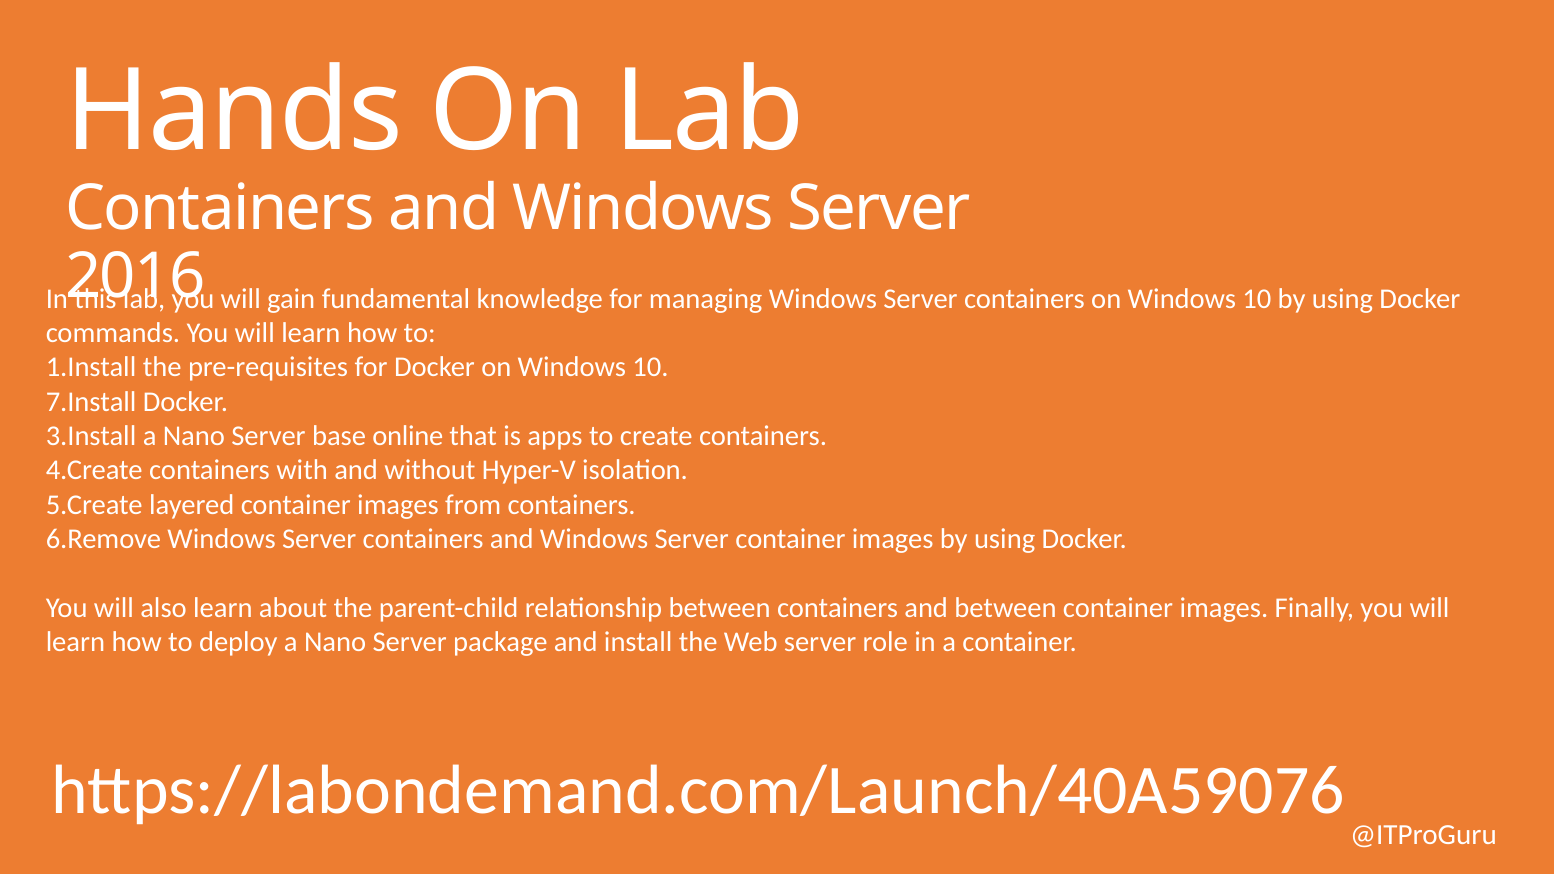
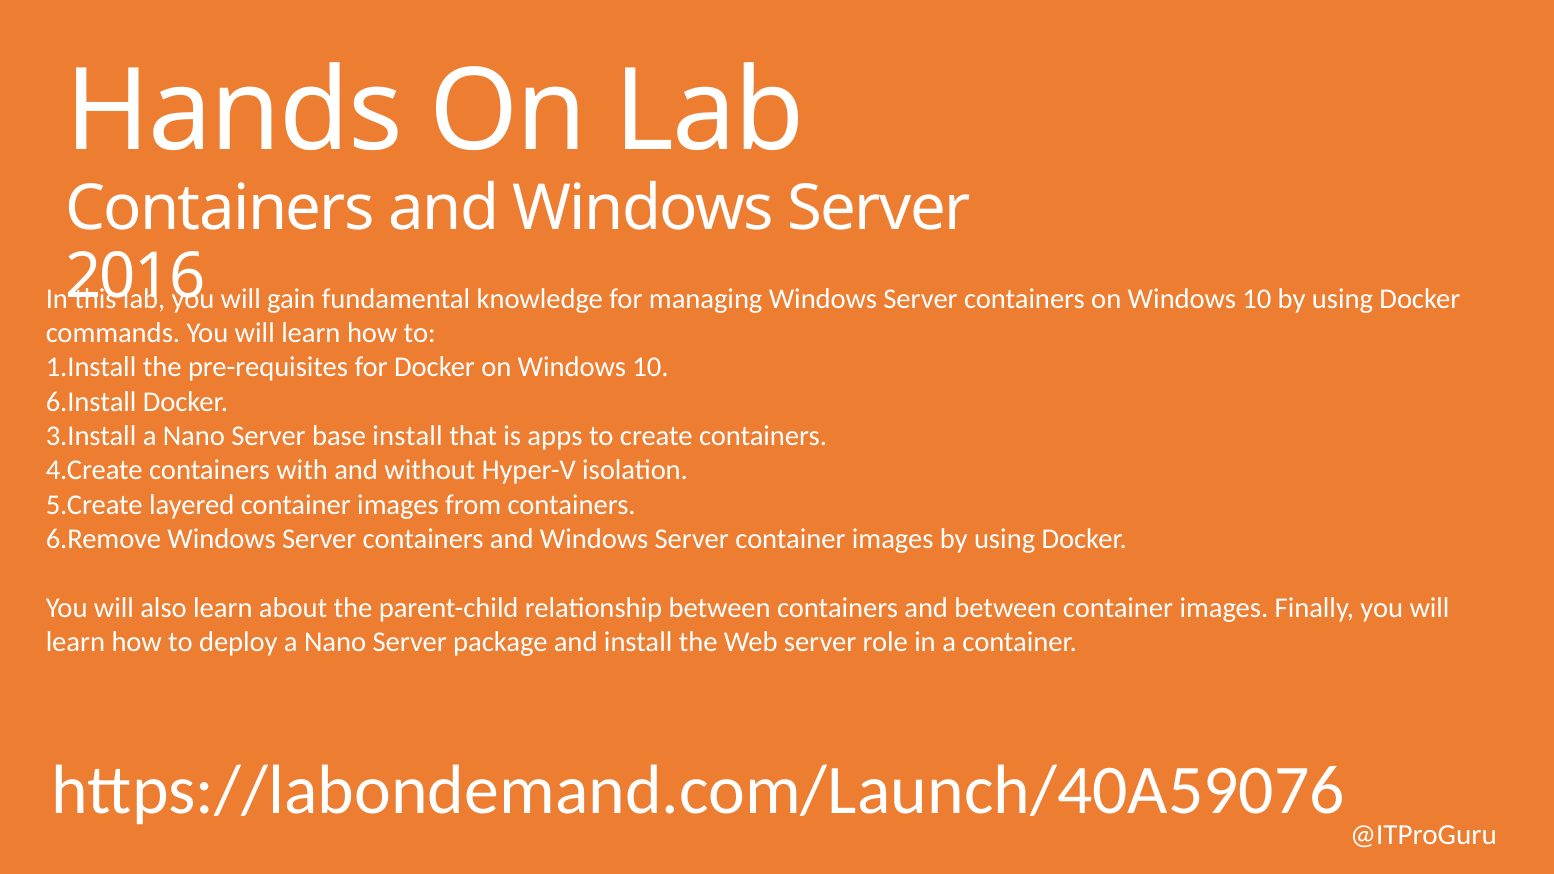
7.Install: 7.Install -> 6.Install (91, 402)
base online: online -> install (408, 436)
